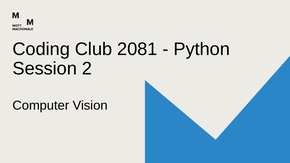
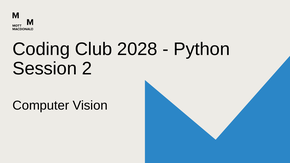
2081: 2081 -> 2028 (137, 49)
